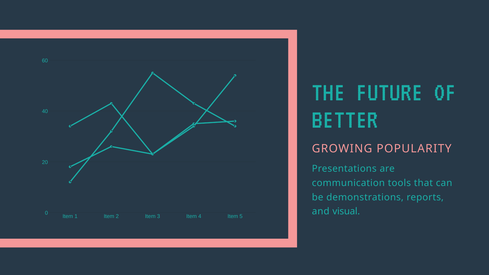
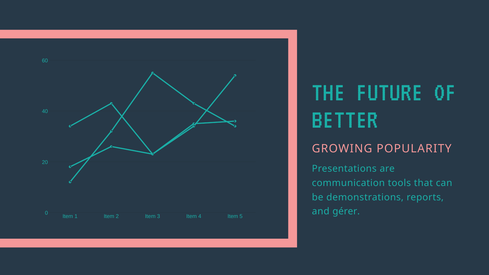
visual: visual -> gérer (346, 212)
